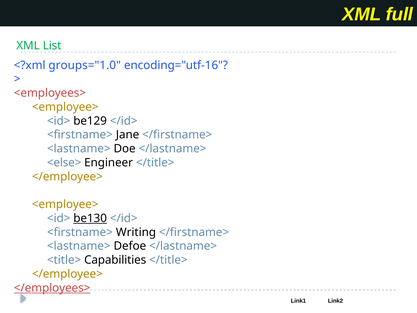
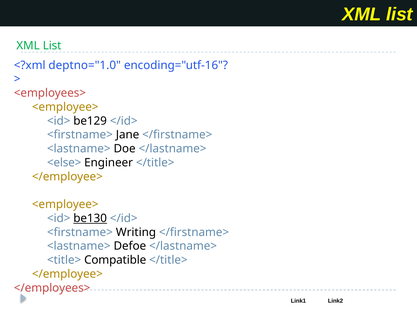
full: full -> list (399, 14)
groups="1.0: groups="1.0 -> deptno="1.0 (85, 65)
Capabilities: Capabilities -> Compatible (115, 260)
</employees> underline: present -> none (52, 288)
